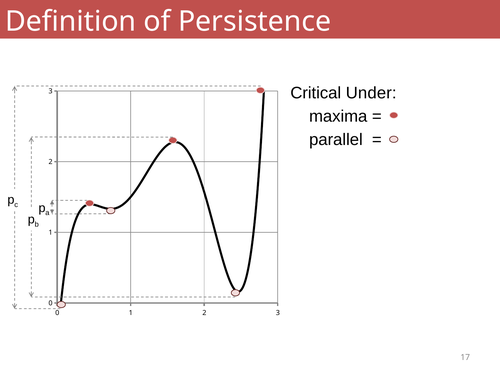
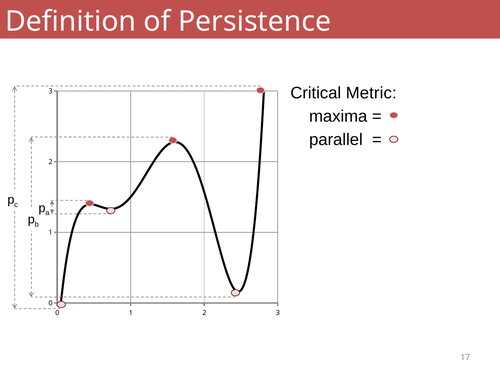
Under: Under -> Metric (371, 93)
